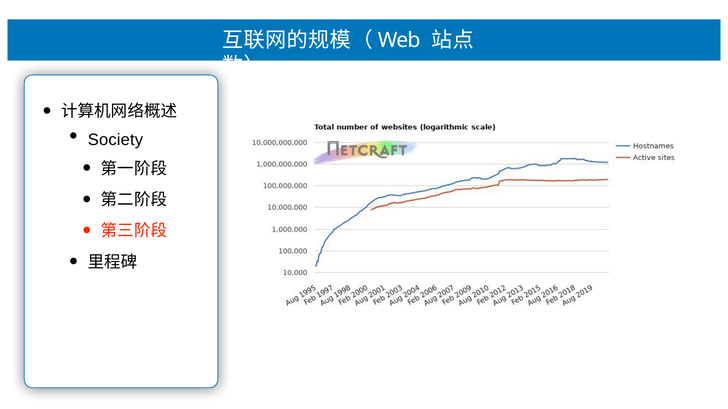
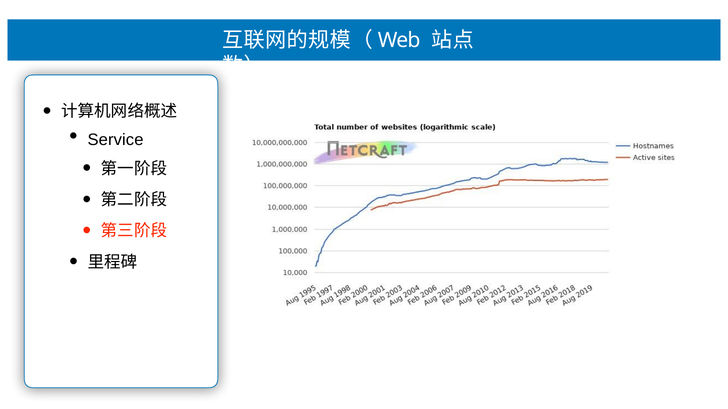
Society: Society -> Service (116, 140)
